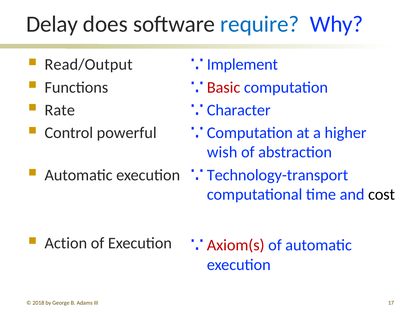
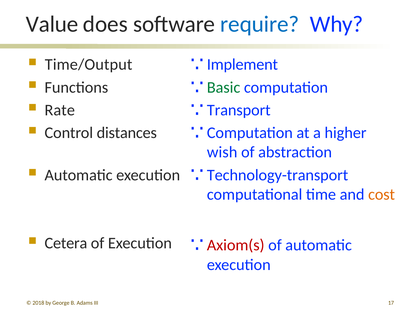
Delay: Delay -> Value (52, 24)
Read/Output: Read/Output -> Time/Output (89, 65)
Basic colour: red -> green (224, 87)
Character: Character -> Transport (239, 110)
powerful: powerful -> distances (127, 133)
cost colour: black -> orange (382, 194)
Action: Action -> Cetera (66, 243)
